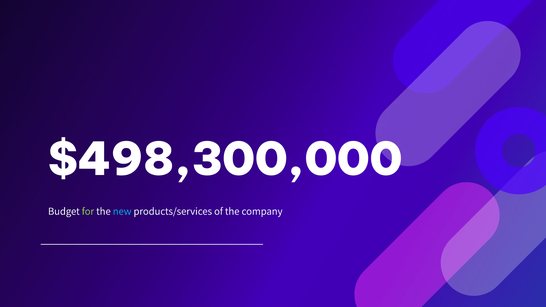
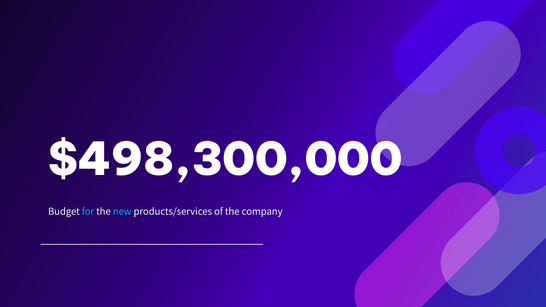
for colour: light green -> light blue (88, 211)
